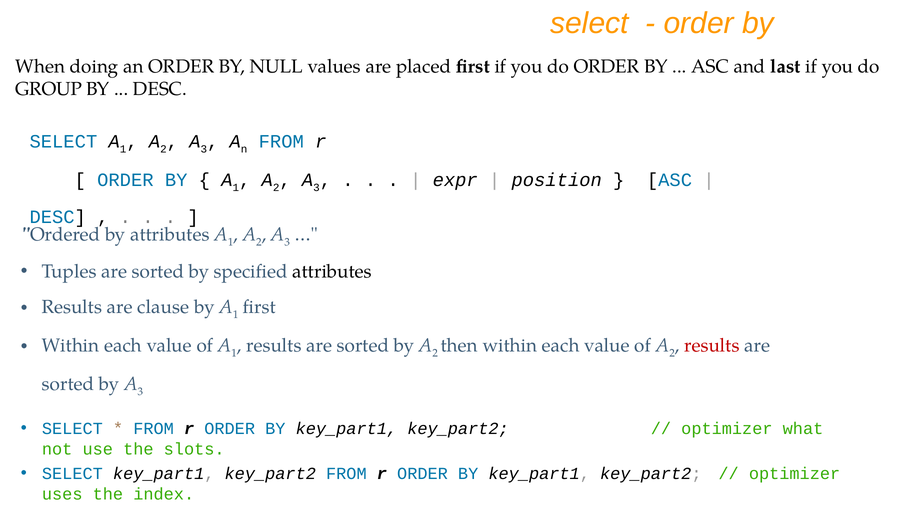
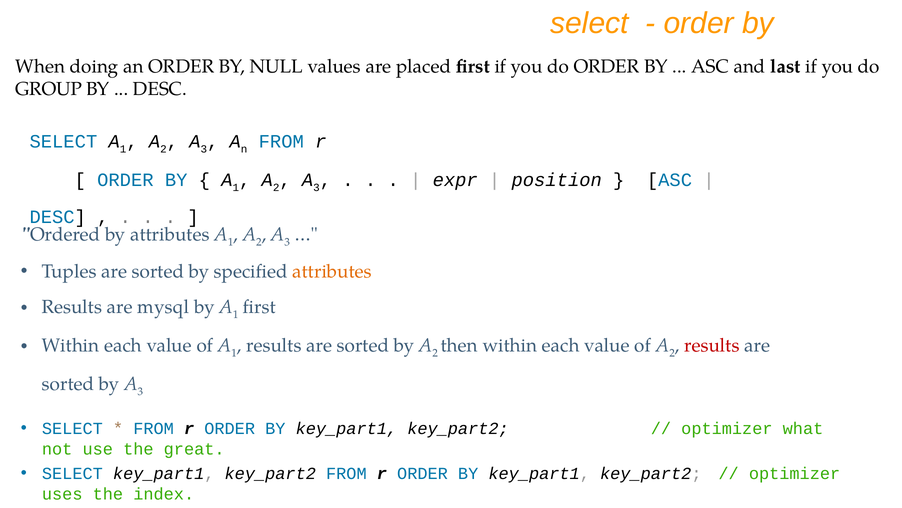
attributes colour: black -> orange (332, 271)
clause: clause -> mysql (163, 307)
slots: slots -> great (194, 448)
